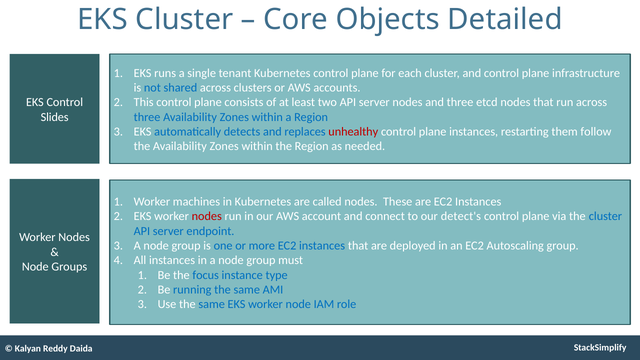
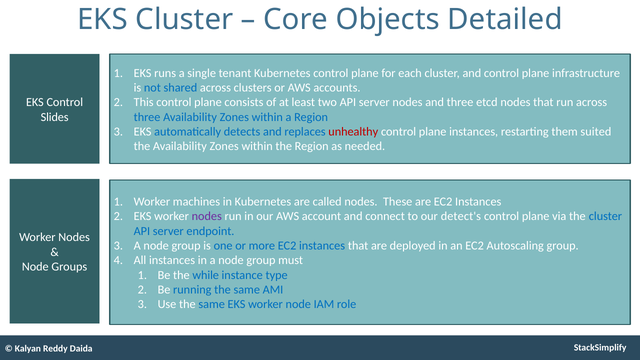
follow: follow -> suited (596, 132)
nodes colour: red -> purple (207, 216)
focus: focus -> while (206, 275)
